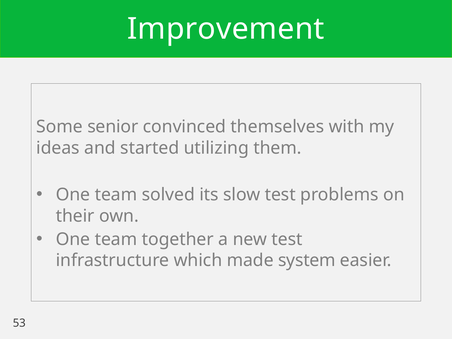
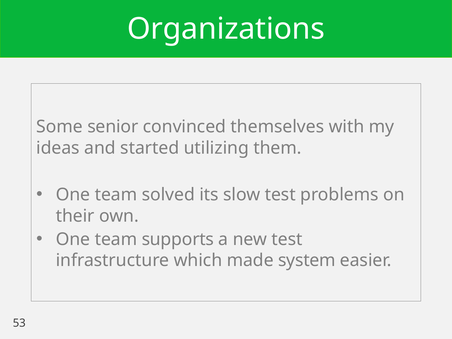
Improvement: Improvement -> Organizations (226, 29)
together: together -> supports (178, 239)
